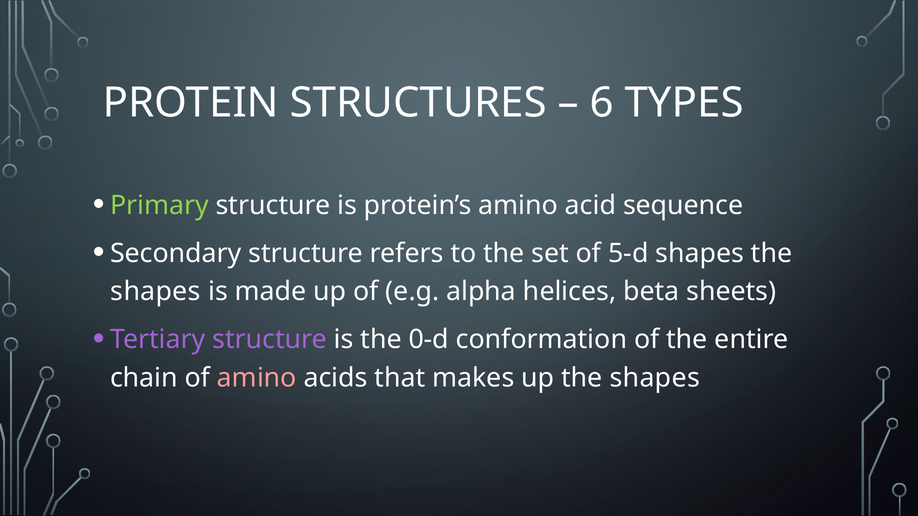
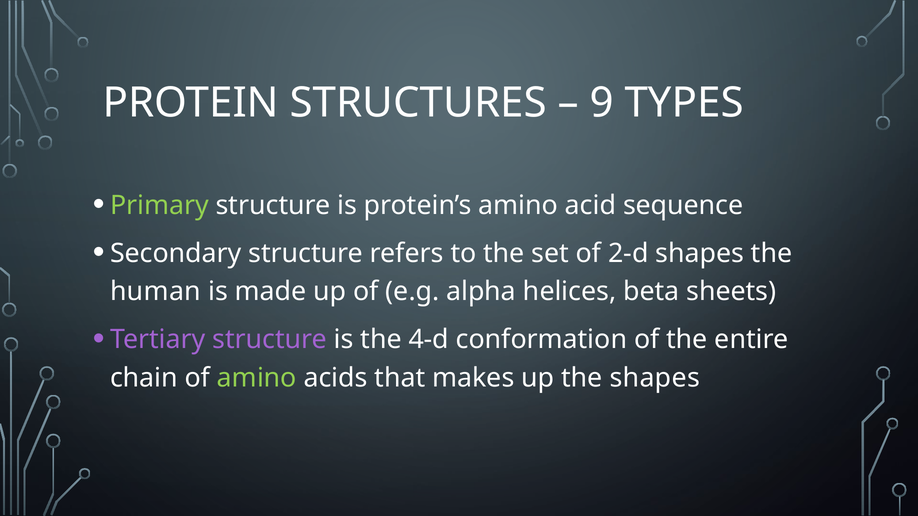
6: 6 -> 9 (602, 103)
5-d: 5-d -> 2-d (628, 253)
shapes: shapes -> human (156, 292)
0-d: 0-d -> 4-d (429, 340)
amino colour: pink -> light green (257, 378)
